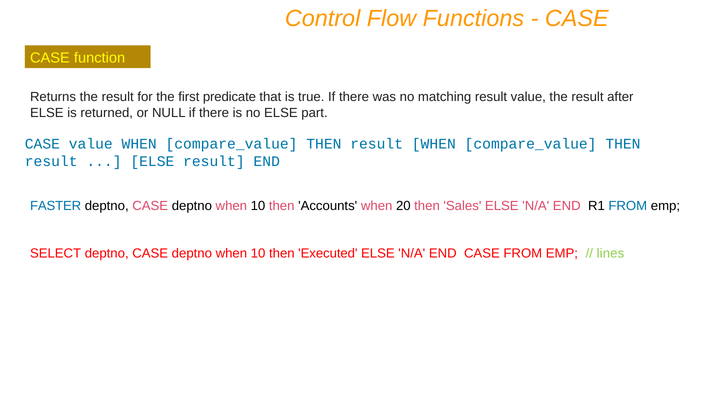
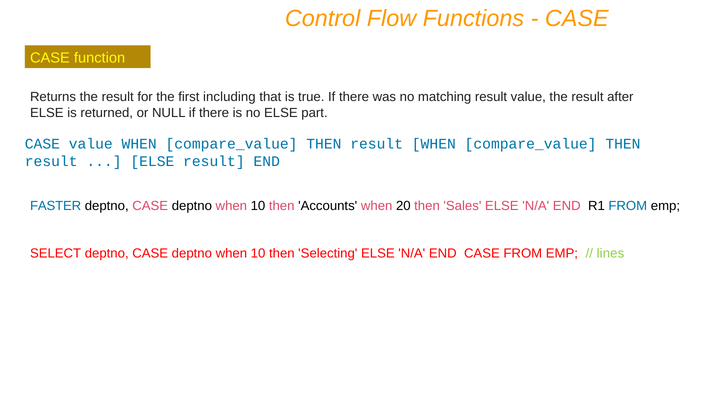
predicate: predicate -> including (229, 97)
Executed: Executed -> Selecting (328, 254)
